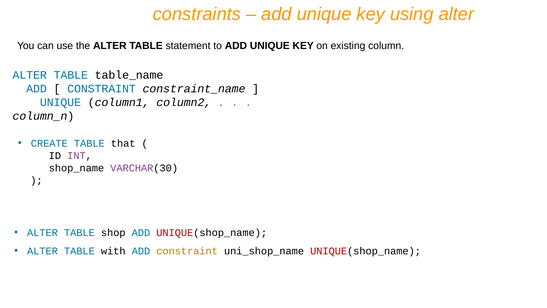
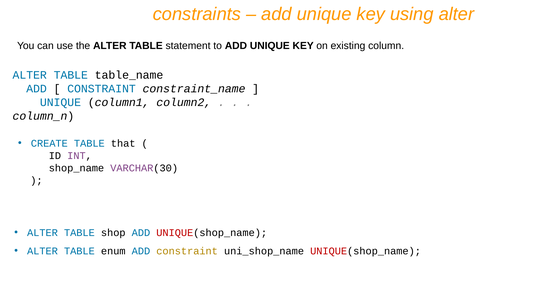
with: with -> enum (113, 251)
